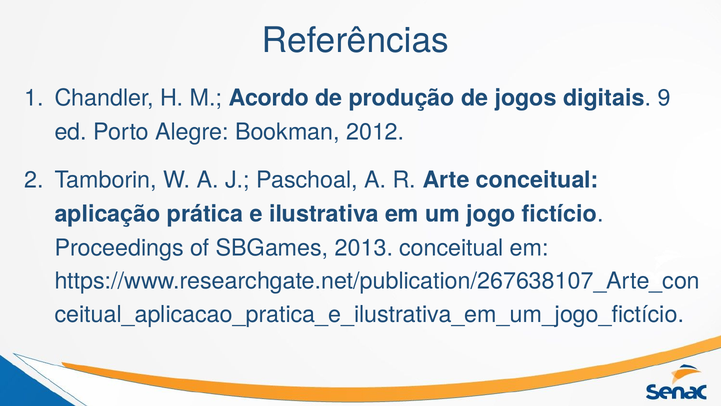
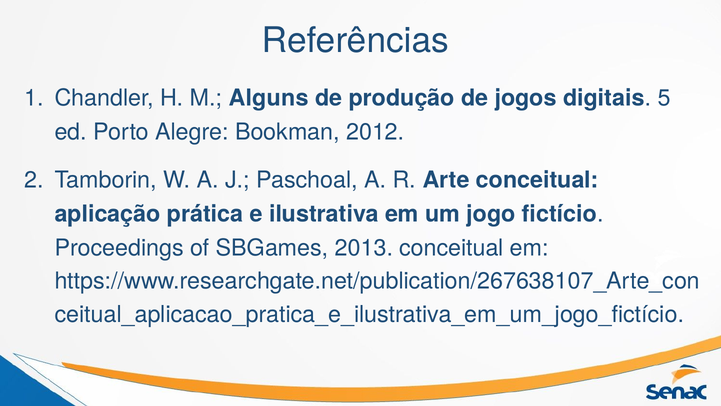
Acordo: Acordo -> Alguns (269, 98)
9: 9 -> 5 (664, 98)
